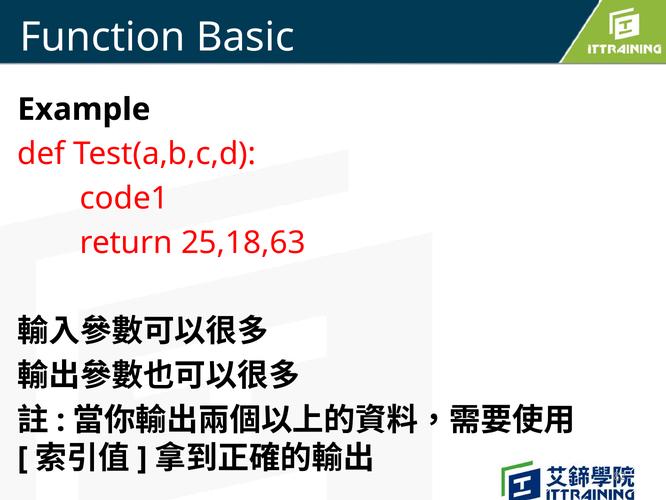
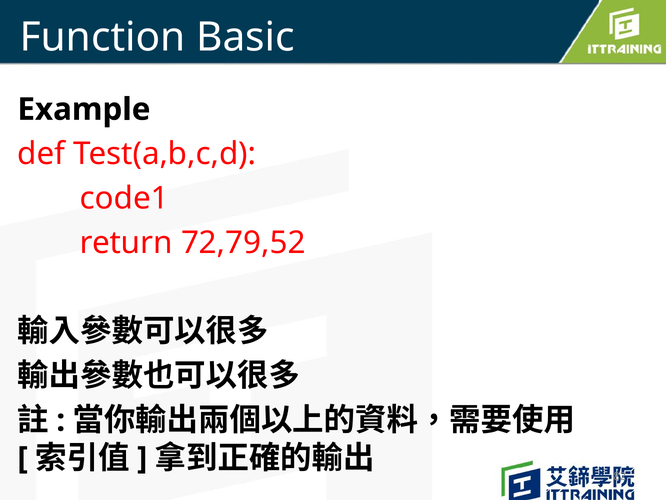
25,18,63: 25,18,63 -> 72,79,52 (243, 242)
